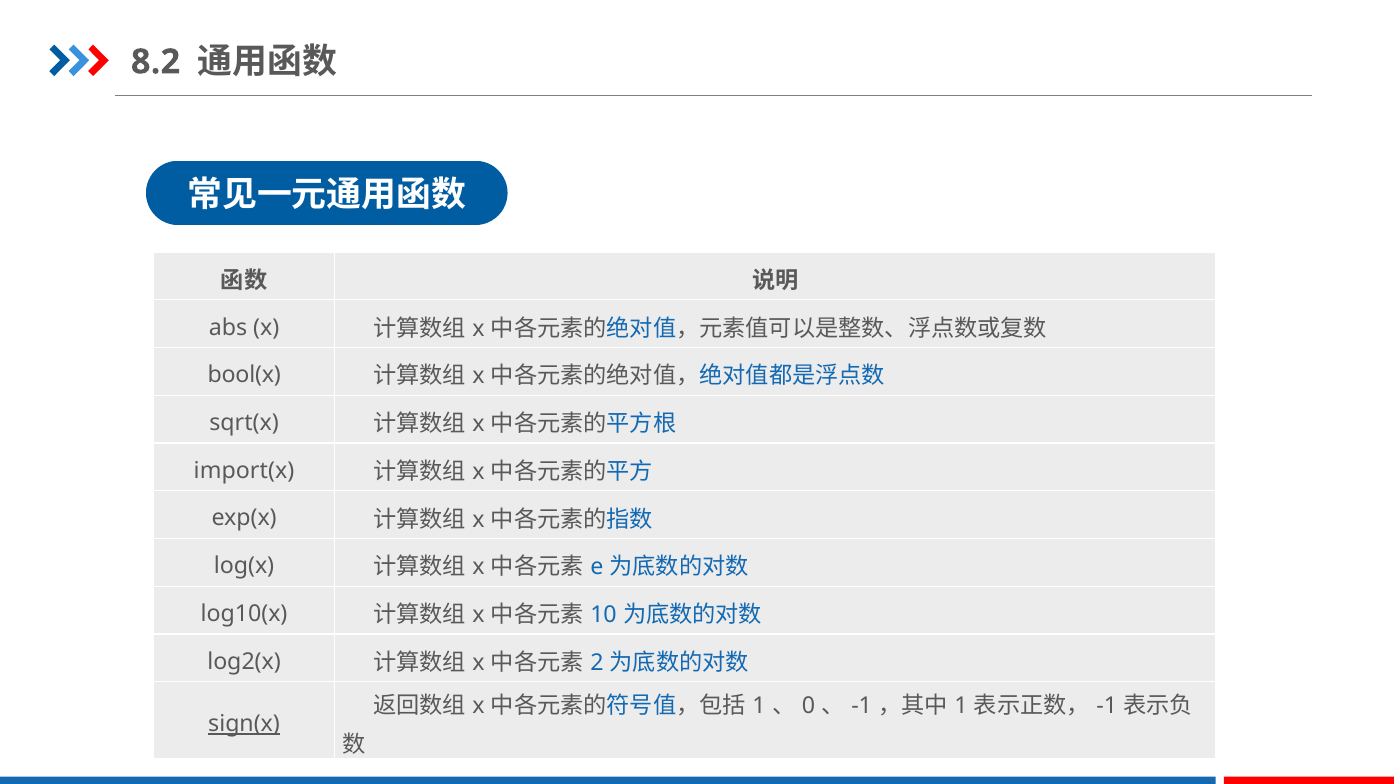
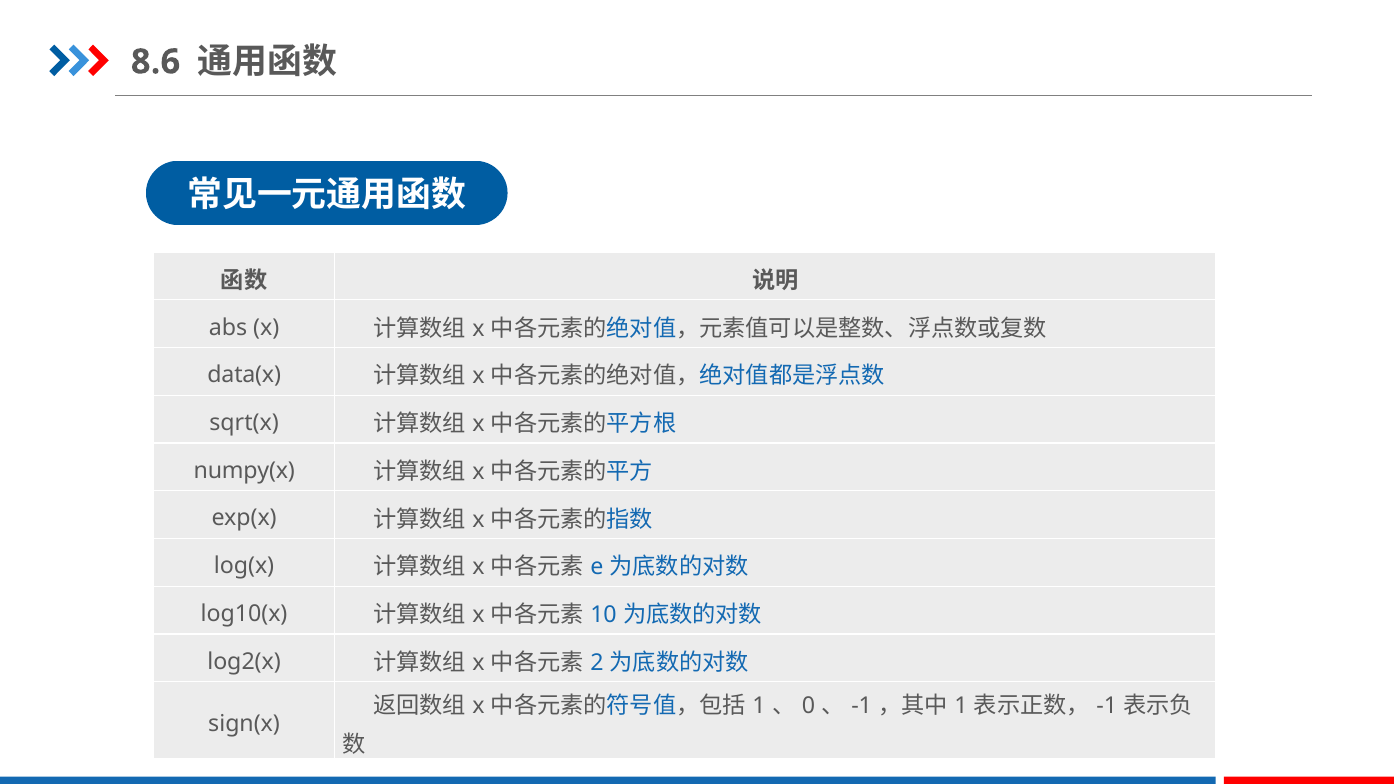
8.2: 8.2 -> 8.6 (156, 62)
bool(x: bool(x -> data(x (244, 375)
import(x: import(x -> numpy(x (244, 471)
sign(x underline: present -> none (244, 724)
